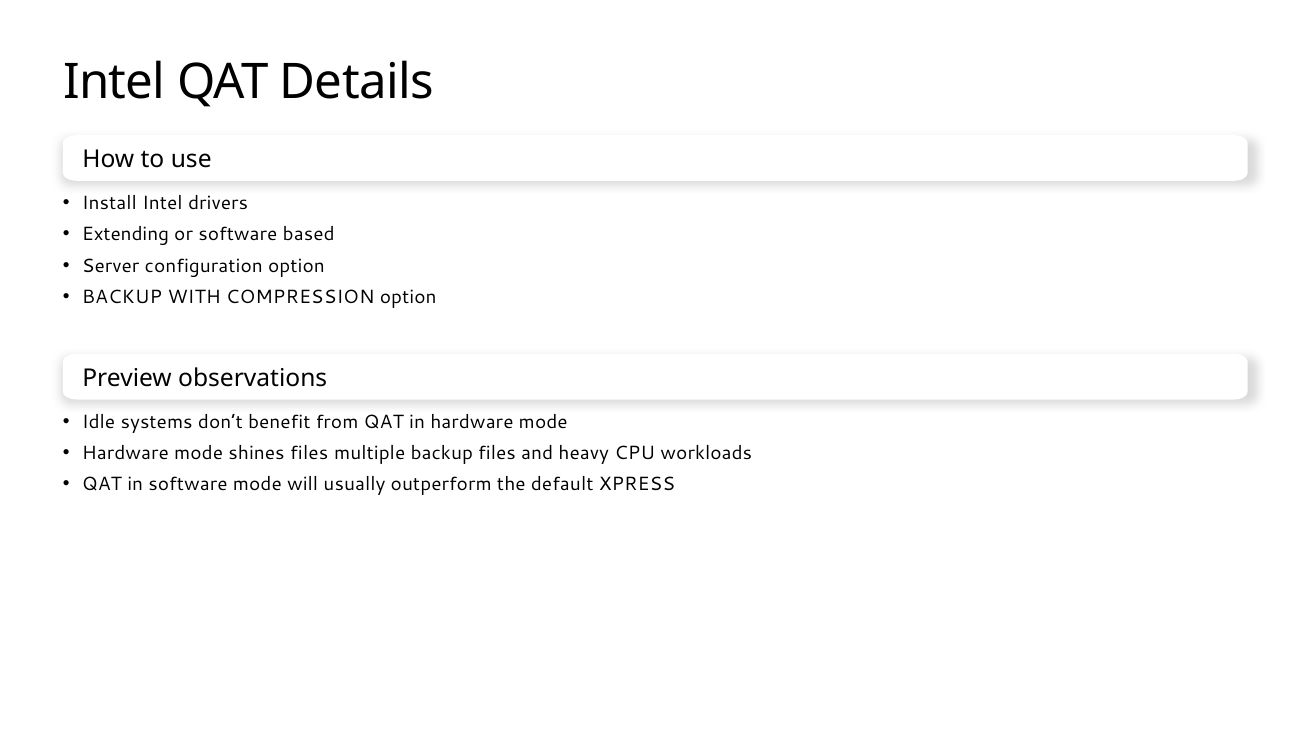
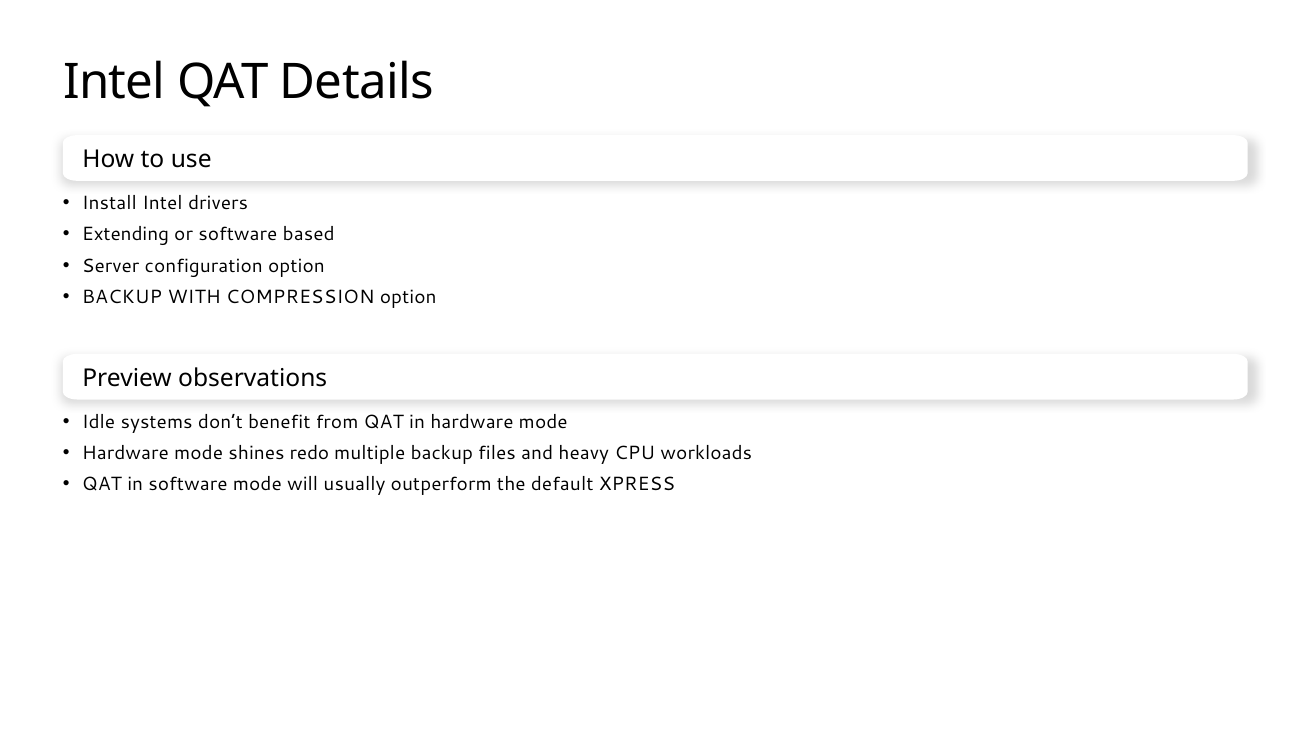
shines files: files -> redo (309, 454)
